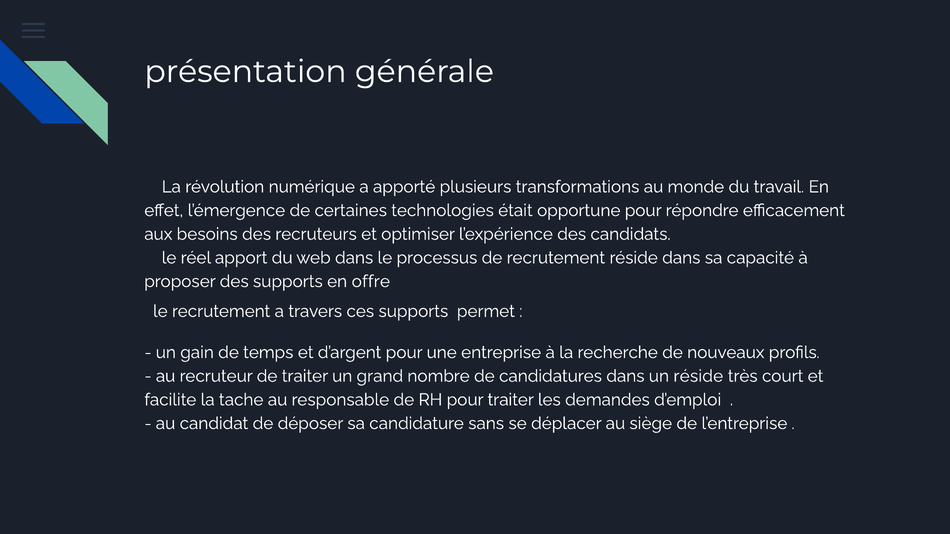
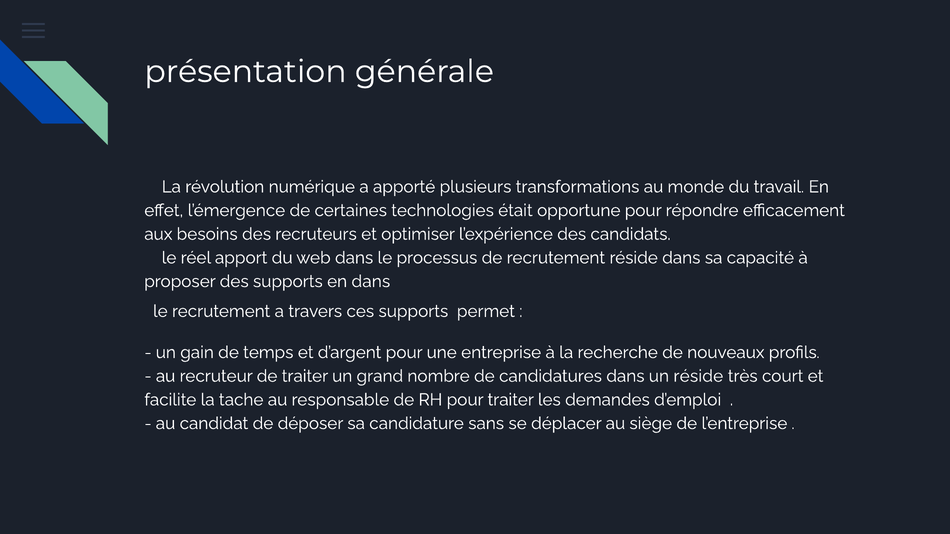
en offre: offre -> dans (371, 282)
